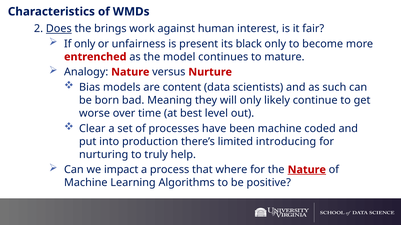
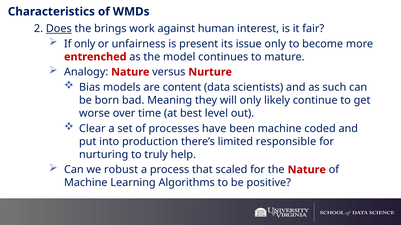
black: black -> issue (249, 44)
introducing: introducing -> responsible (286, 142)
impact: impact -> robust (121, 170)
where: where -> scaled (231, 170)
Nature underline: present -> none (307, 170)
